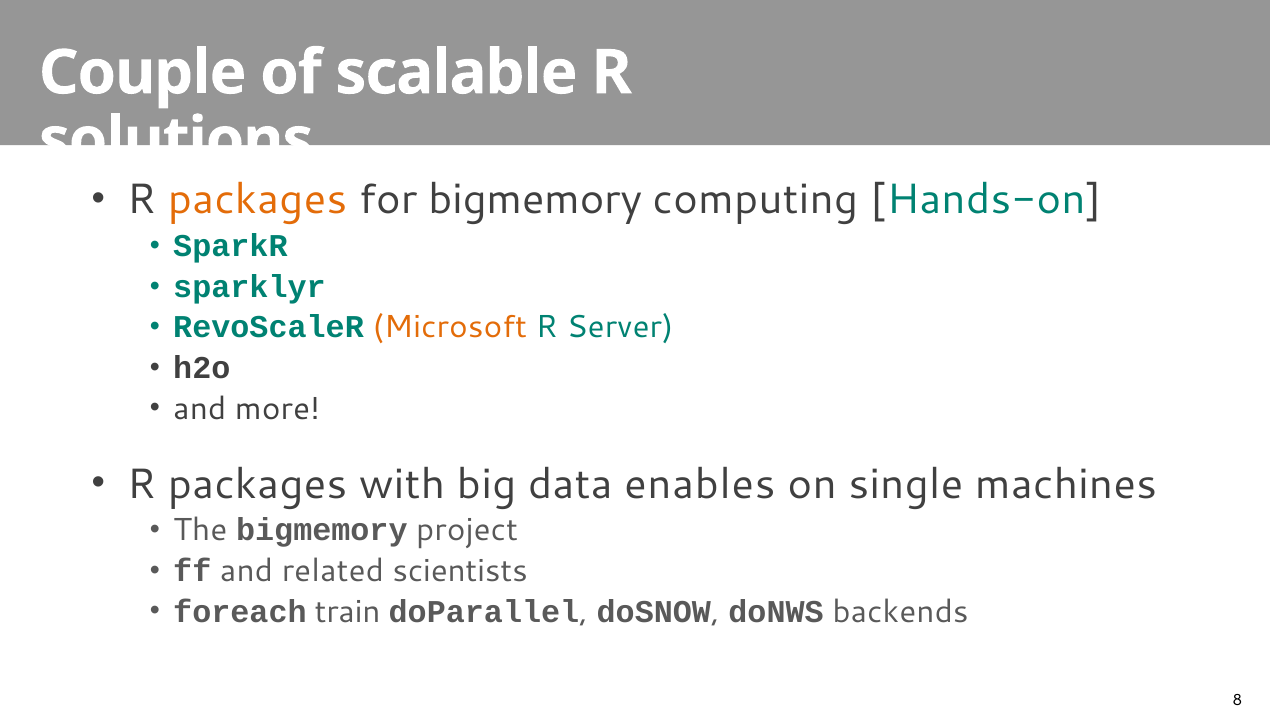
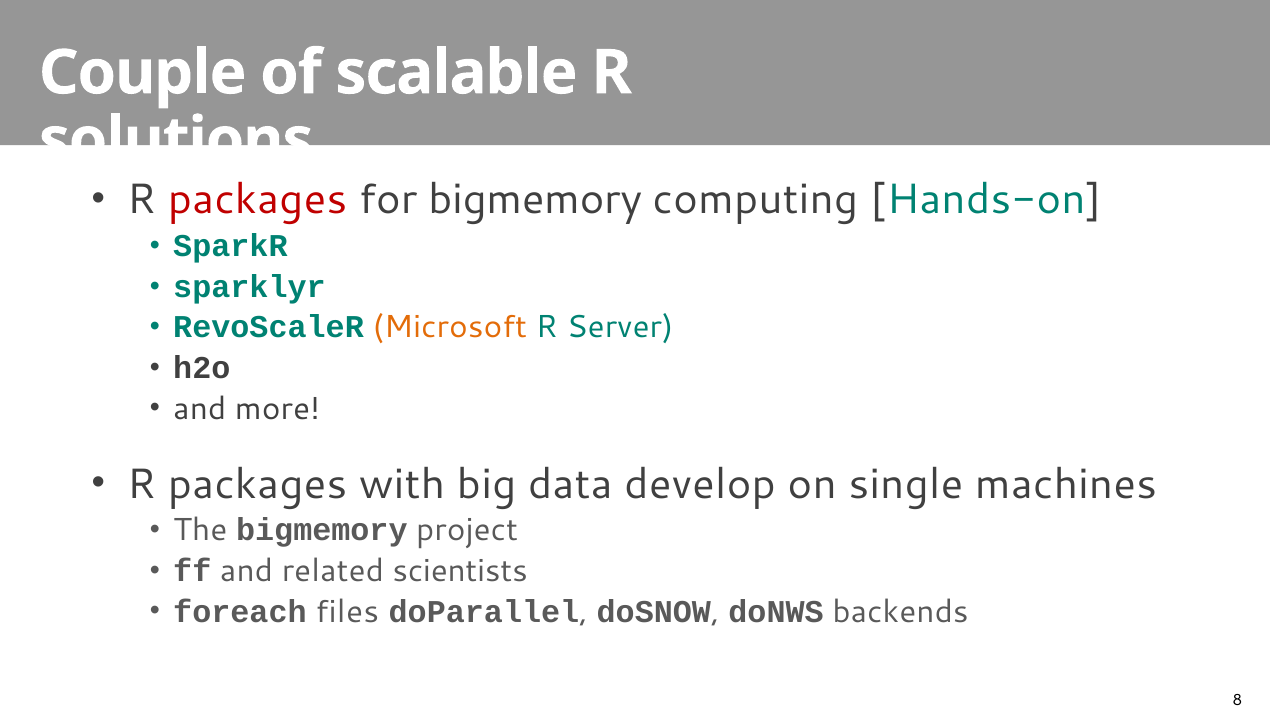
packages colour: orange -> red (258, 200)
enables: enables -> develop (700, 484)
train: train -> files (347, 612)
